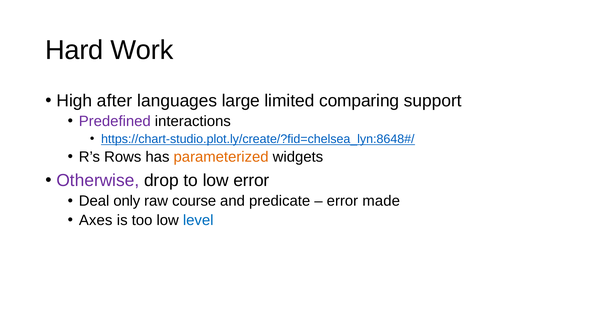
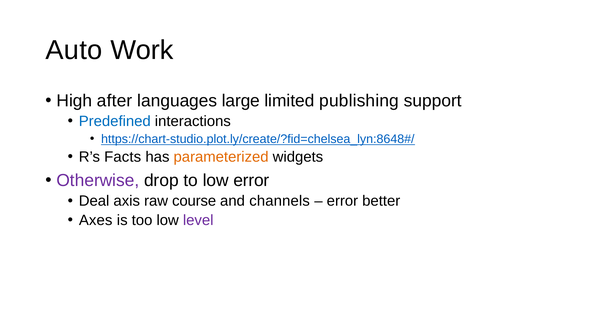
Hard: Hard -> Auto (74, 50)
comparing: comparing -> publishing (359, 101)
Predefined colour: purple -> blue (115, 121)
Rows: Rows -> Facts (123, 157)
only: only -> axis (127, 201)
predicate: predicate -> channels (280, 201)
made: made -> better (381, 201)
level colour: blue -> purple (198, 220)
